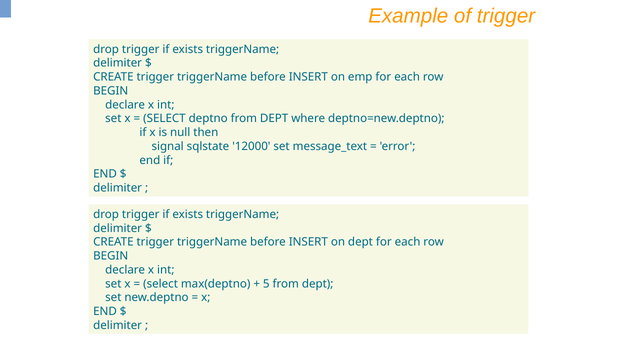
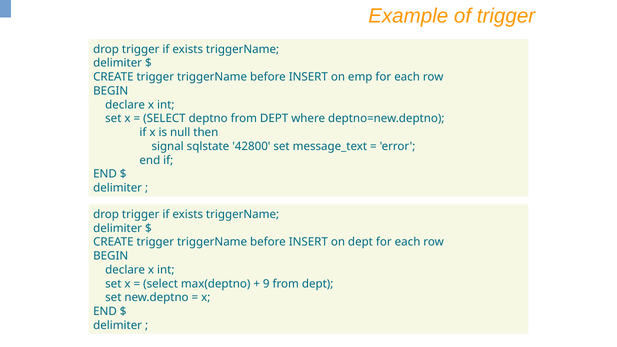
12000: 12000 -> 42800 (251, 146)
5: 5 -> 9 (266, 284)
